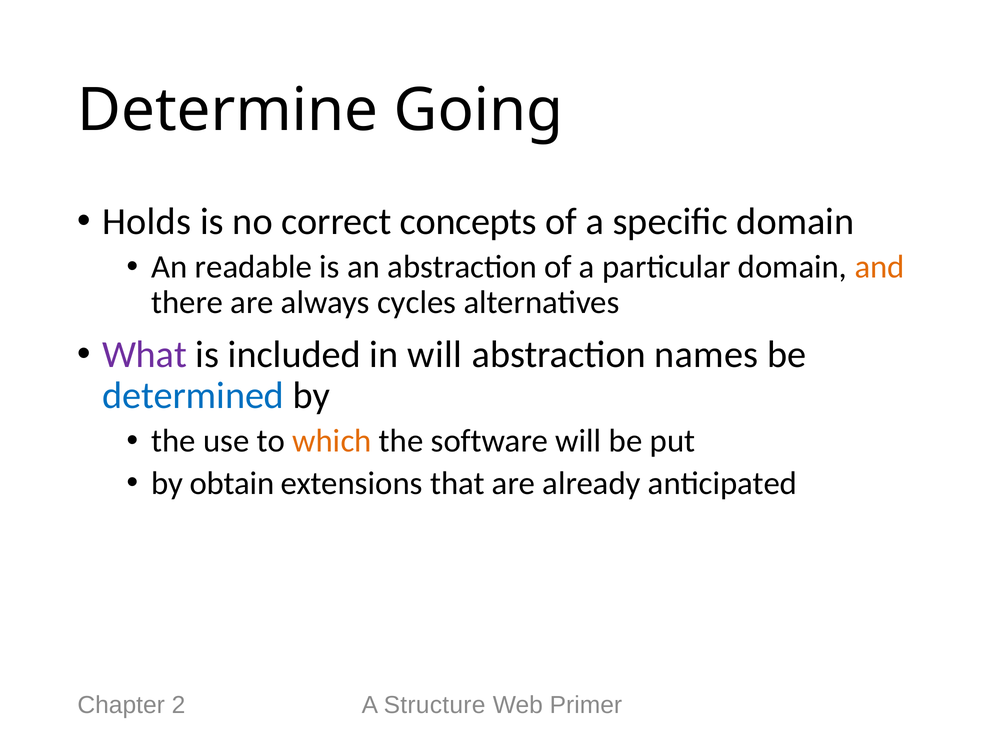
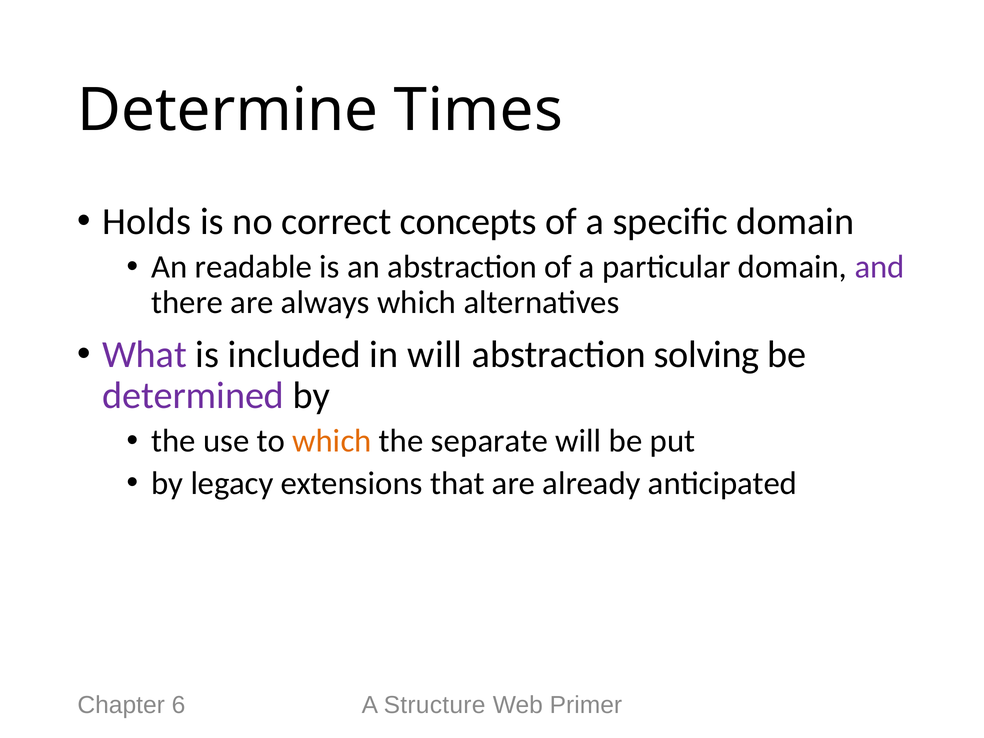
Going: Going -> Times (478, 110)
and colour: orange -> purple (880, 267)
always cycles: cycles -> which (417, 302)
names: names -> solving (707, 354)
determined colour: blue -> purple (193, 396)
software: software -> separate (489, 441)
obtain: obtain -> legacy (232, 483)
2: 2 -> 6 (179, 705)
